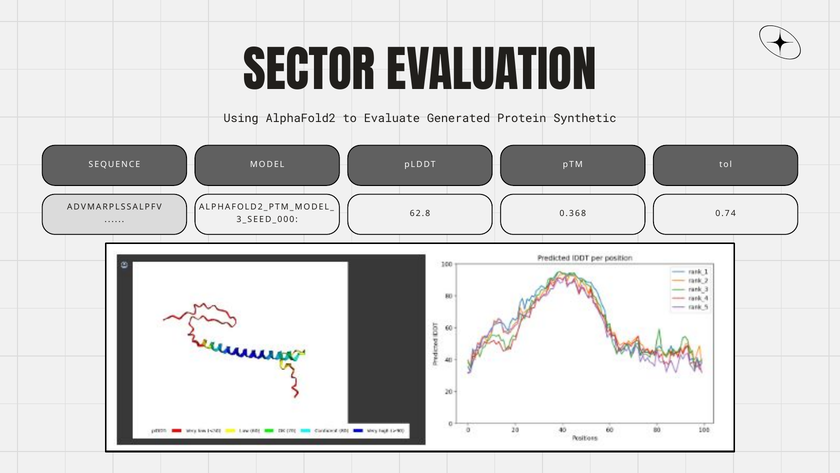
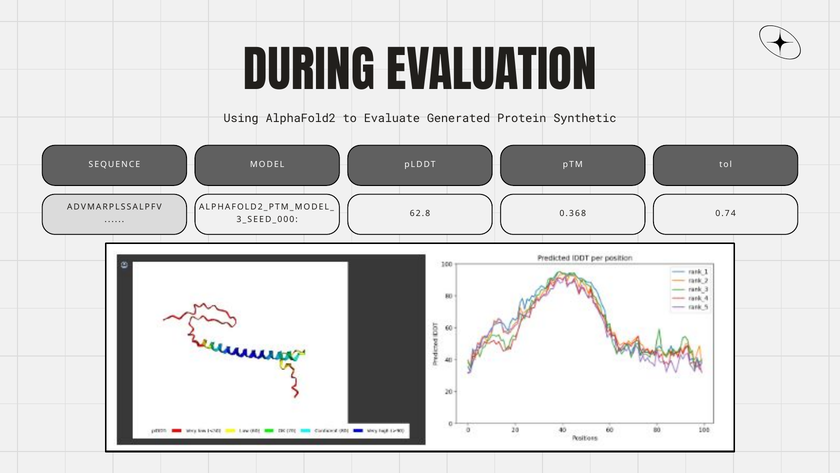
SECTOR: SECTOR -> DURING (309, 73)
